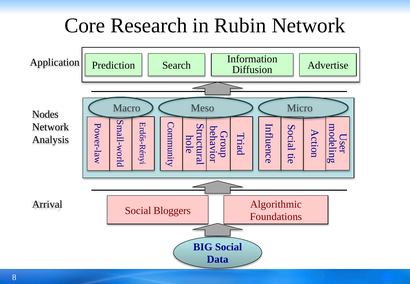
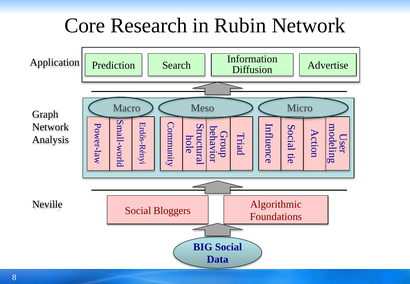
Nodes: Nodes -> Graph (45, 114)
Arrival: Arrival -> Neville (47, 204)
